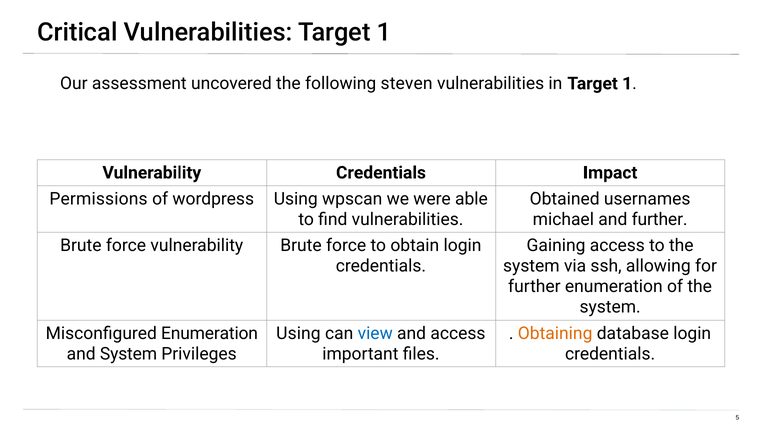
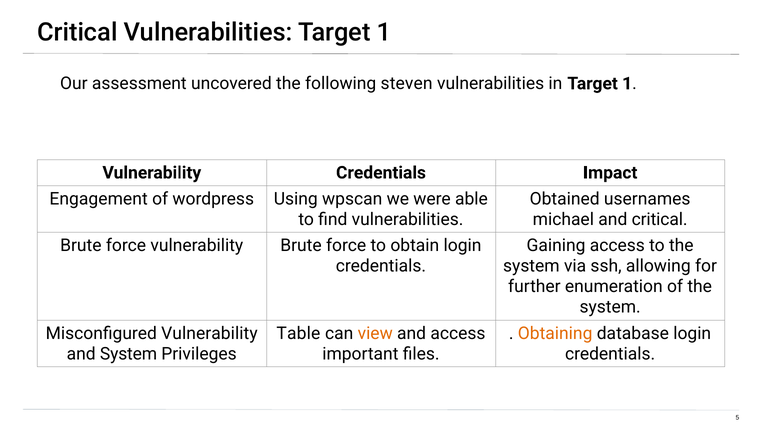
Permissions: Permissions -> Engagement (99, 199)
and further: further -> critical (660, 219)
Misconfigured Enumeration: Enumeration -> Vulnerability (209, 333)
Using: Using -> Table (298, 333)
view colour: blue -> orange (375, 333)
